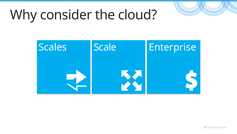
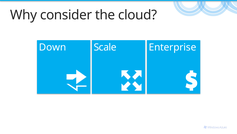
Scales: Scales -> Down (53, 47)
